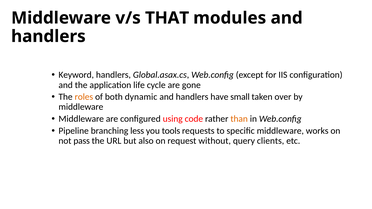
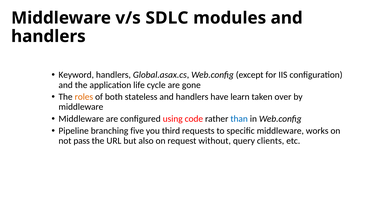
THAT: THAT -> SDLC (167, 18)
dynamic: dynamic -> stateless (141, 97)
small: small -> learn (240, 97)
than colour: orange -> blue (239, 119)
less: less -> five (137, 131)
tools: tools -> third (171, 131)
